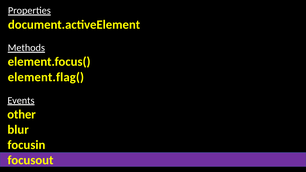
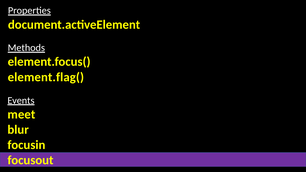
other: other -> meet (21, 114)
